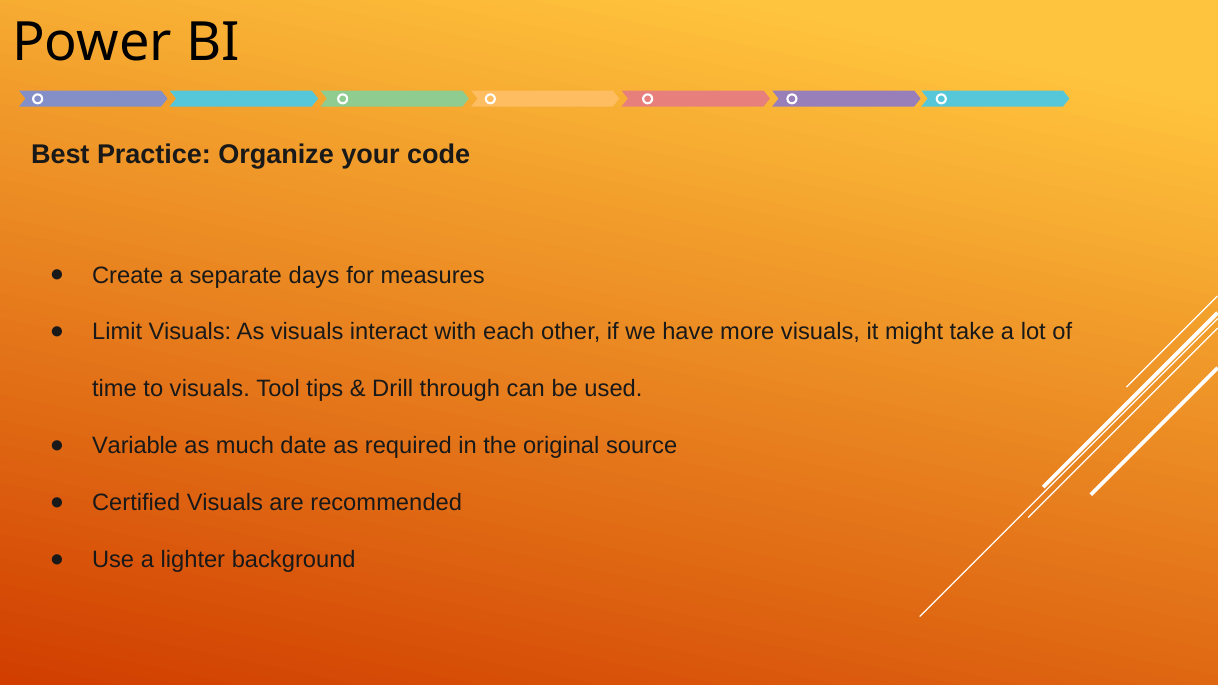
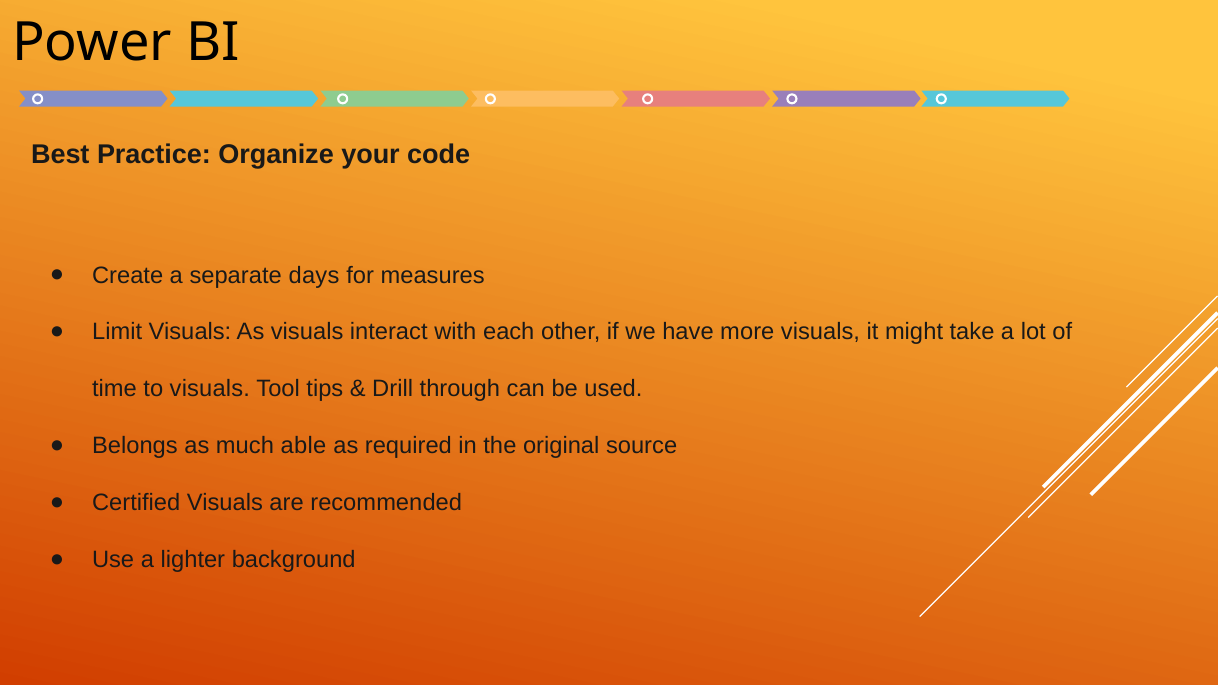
Variable: Variable -> Belongs (135, 446)
date: date -> able (303, 446)
